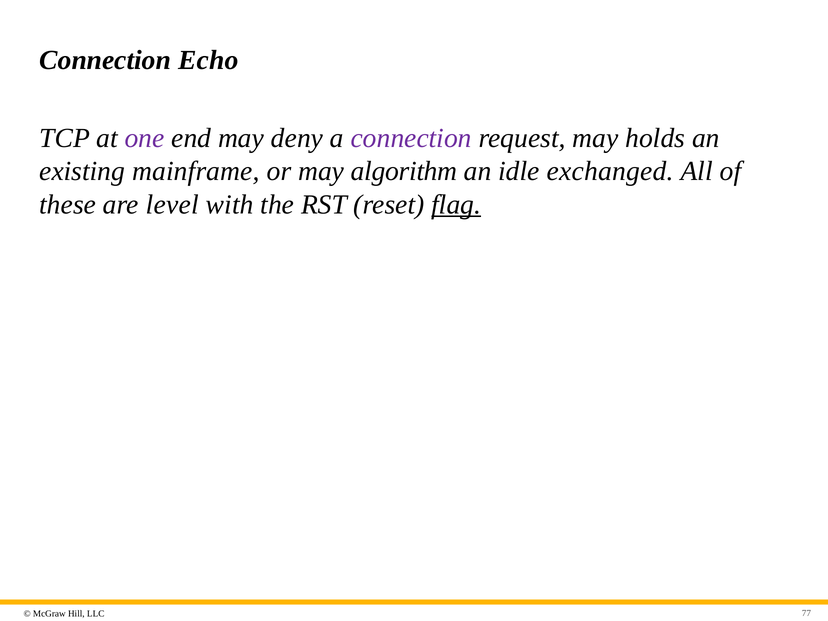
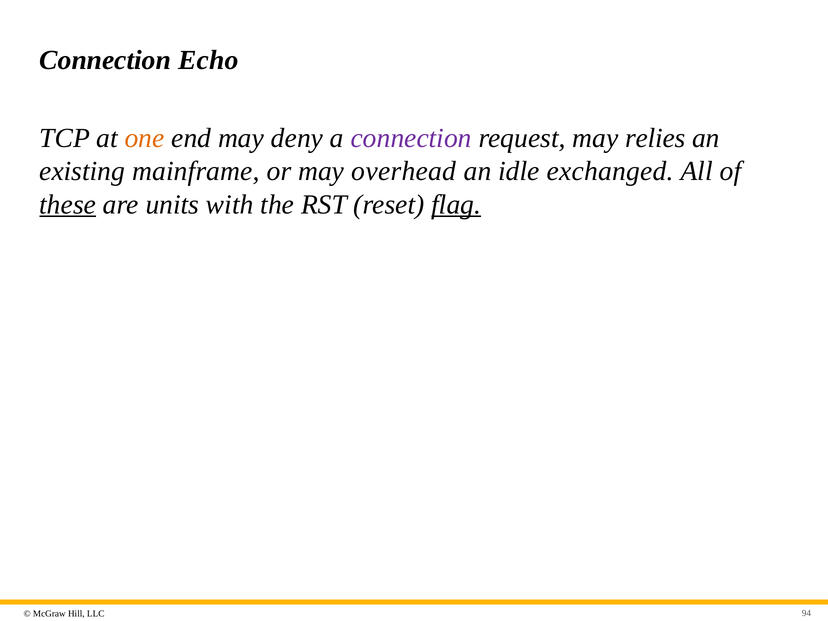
one colour: purple -> orange (145, 138)
holds: holds -> relies (655, 138)
algorithm: algorithm -> overhead (404, 171)
these underline: none -> present (68, 204)
level: level -> units (172, 204)
77: 77 -> 94 (806, 613)
